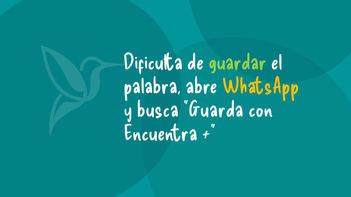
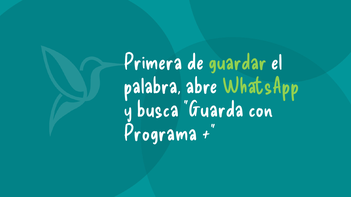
Dificulta: Dificulta -> Primera (153, 63)
WhatsApp colour: yellow -> light green (261, 86)
Encuentra: Encuentra -> Programa (161, 134)
